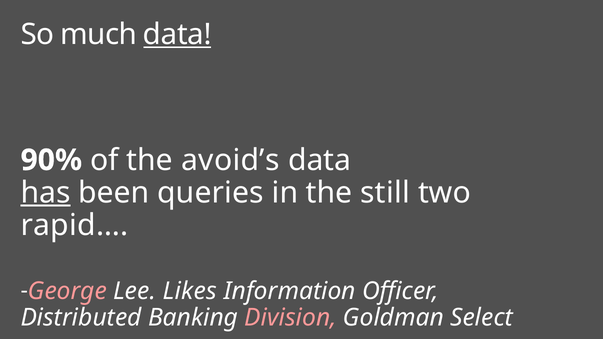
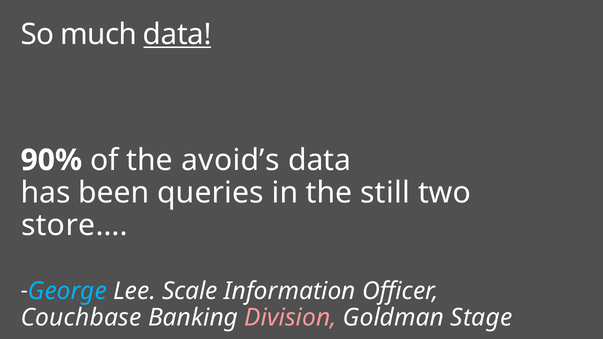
has underline: present -> none (46, 193)
rapid…: rapid… -> store… (74, 225)
George colour: pink -> light blue (67, 291)
Likes: Likes -> Scale (190, 291)
Distributed: Distributed -> Couchbase (81, 318)
Select: Select -> Stage (481, 318)
